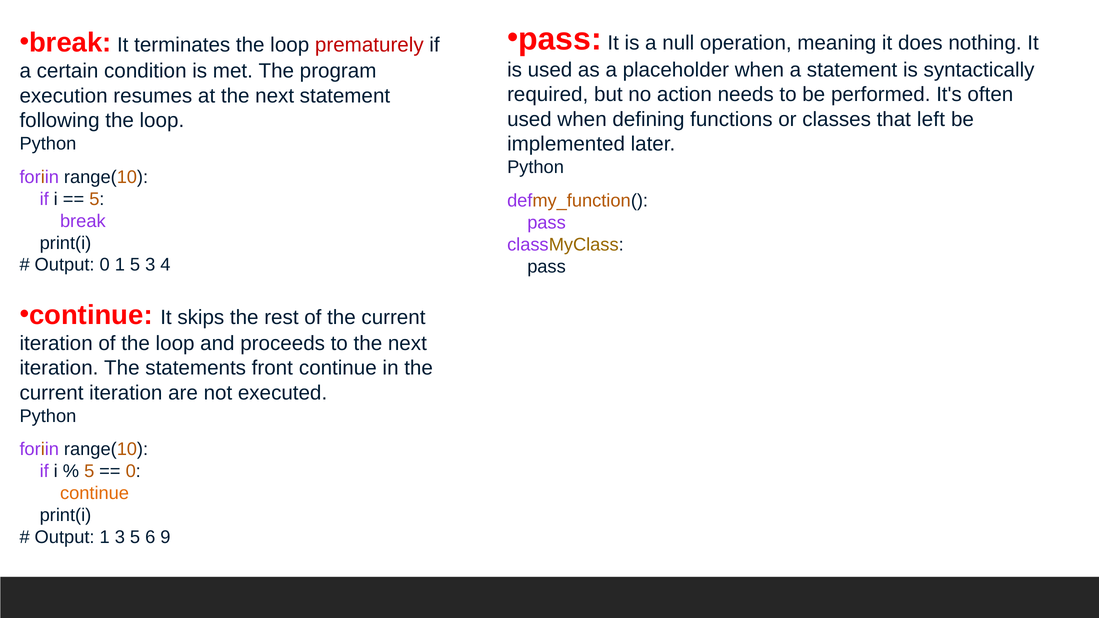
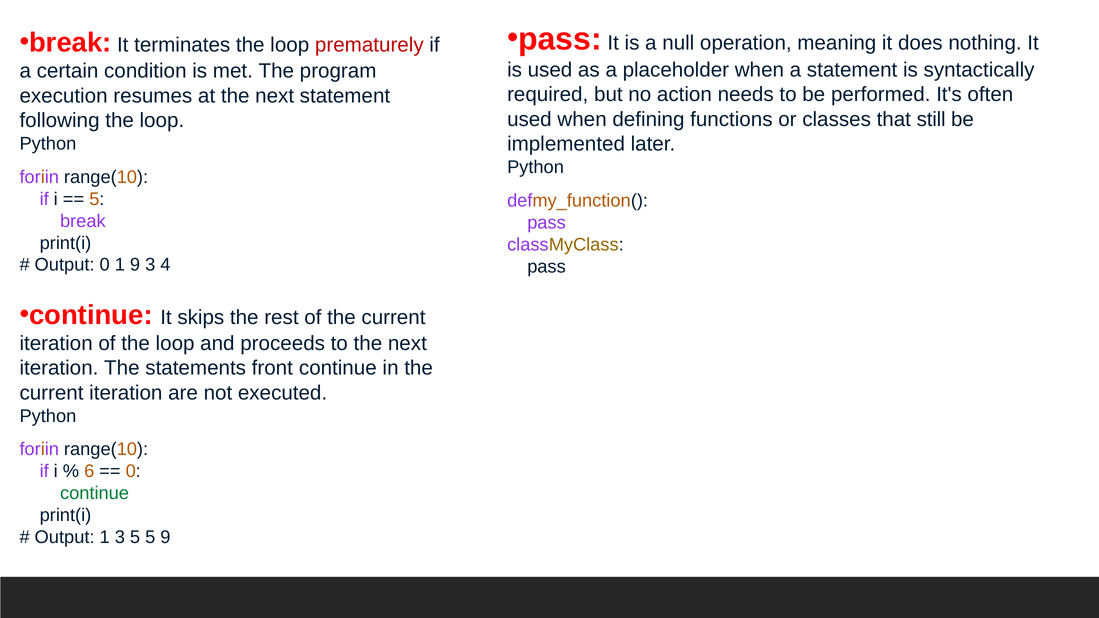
left: left -> still (931, 119)
1 5: 5 -> 9 (135, 265)
5: 5 -> 6 (89, 472)
continue colour: orange -> green (95, 493)
5 6: 6 -> 5 (150, 537)
